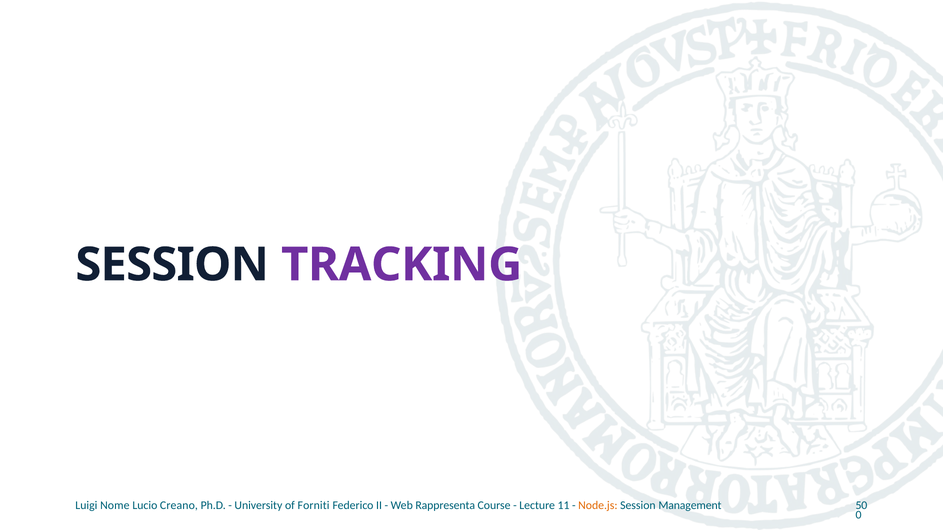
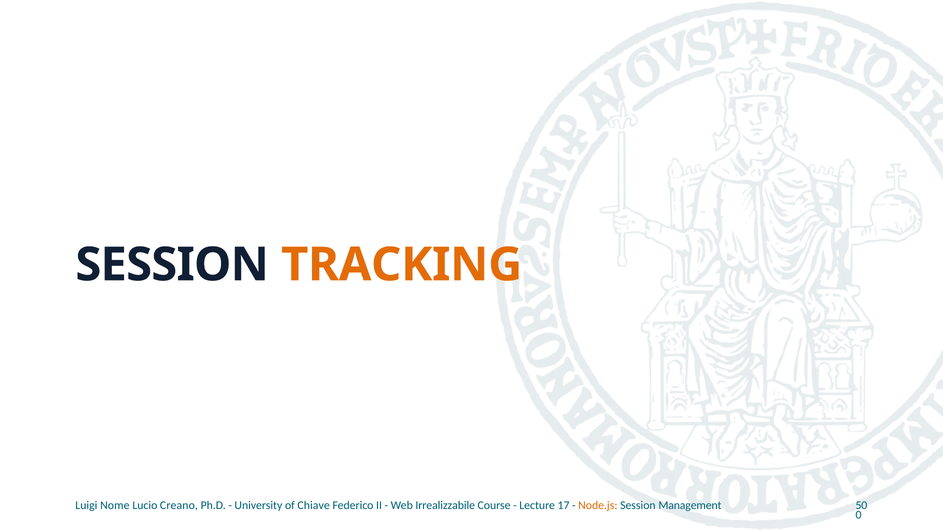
TRACKING colour: purple -> orange (402, 265)
Forniti: Forniti -> Chiave (314, 506)
Rappresenta: Rappresenta -> Irrealizzabile (445, 506)
11: 11 -> 17 (564, 506)
